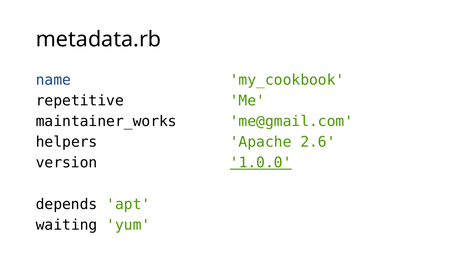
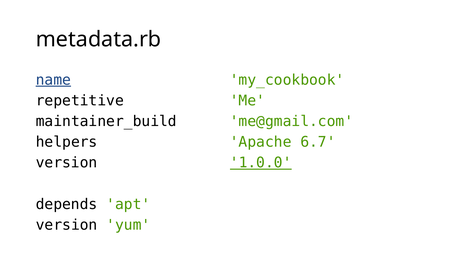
name underline: none -> present (53, 80)
maintainer_works: maintainer_works -> maintainer_build (106, 121)
2.6: 2.6 -> 6.7 (318, 142)
waiting: waiting -> version (67, 225)
